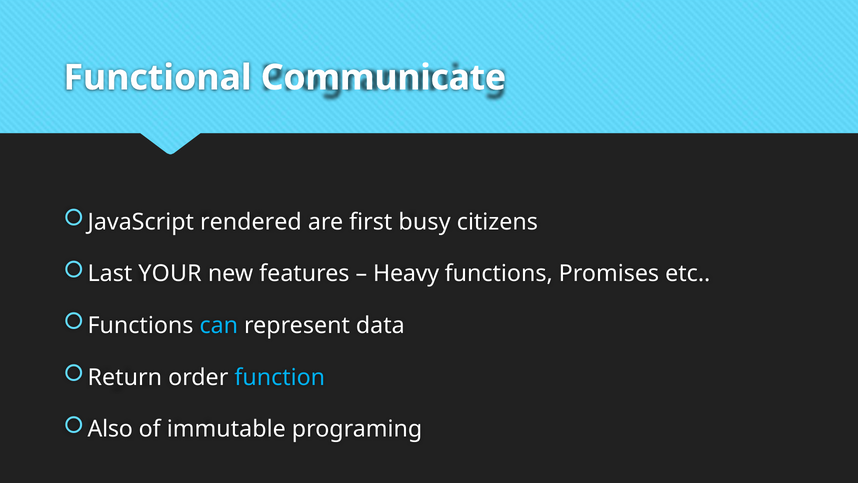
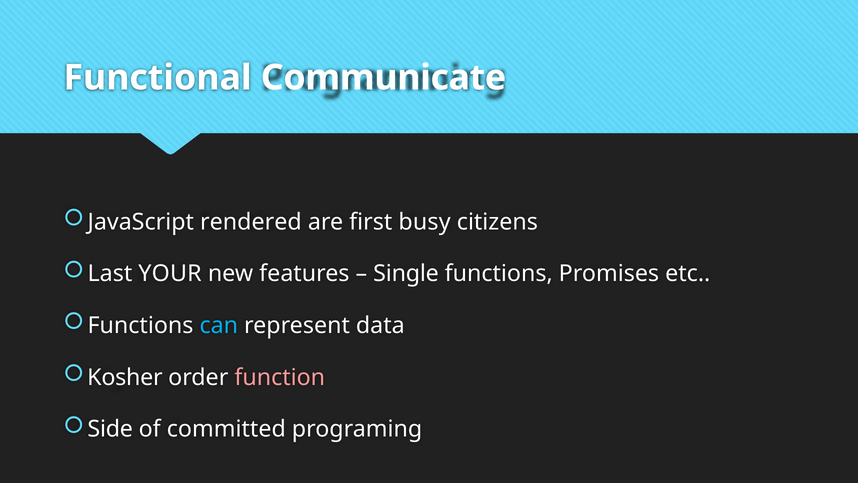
Heavy: Heavy -> Single (406, 274)
Return: Return -> Kosher (125, 377)
function colour: light blue -> pink (280, 377)
Also: Also -> Side (110, 429)
immutable: immutable -> committed (226, 429)
